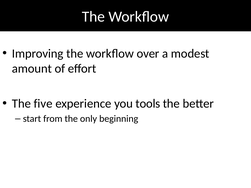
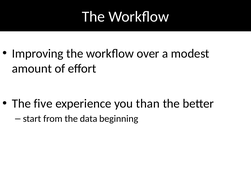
tools: tools -> than (148, 104)
only: only -> data (89, 119)
